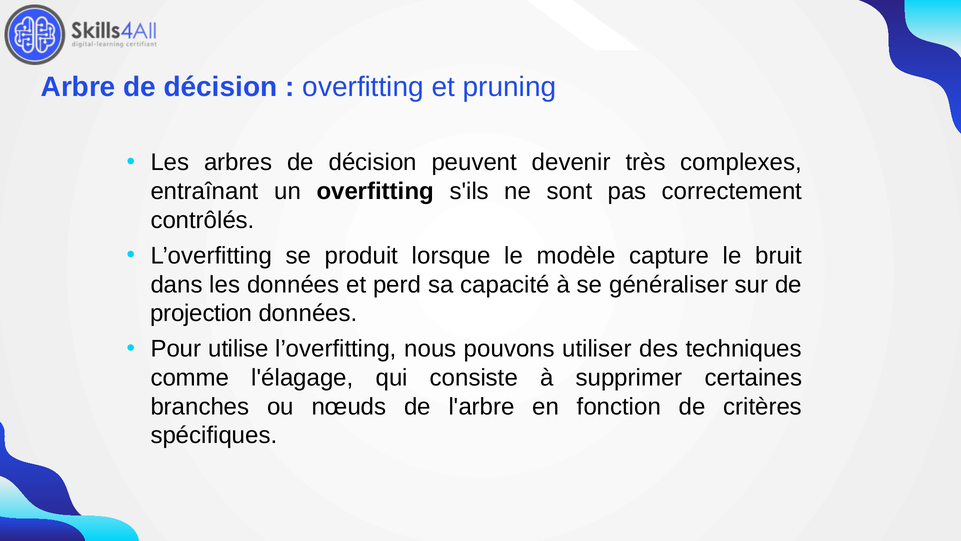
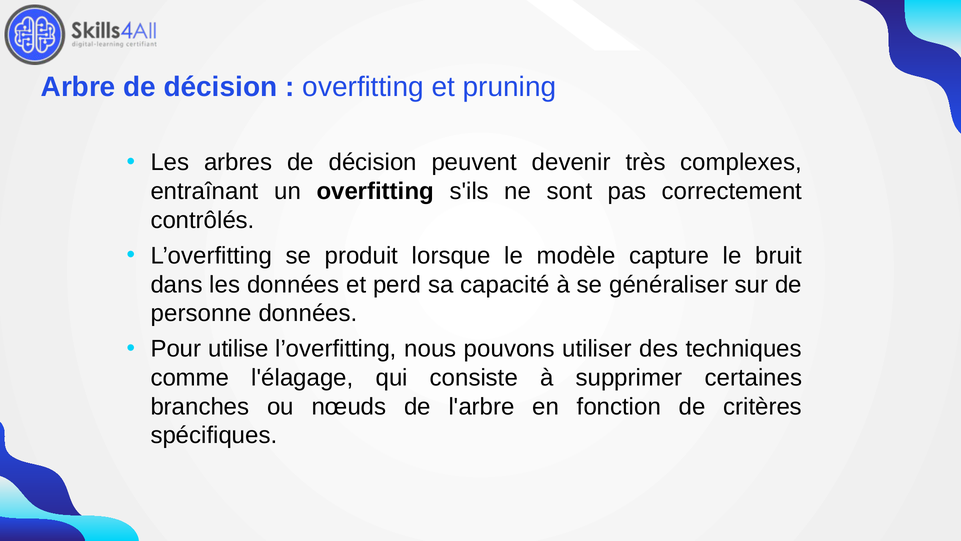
projection: projection -> personne (201, 313)
